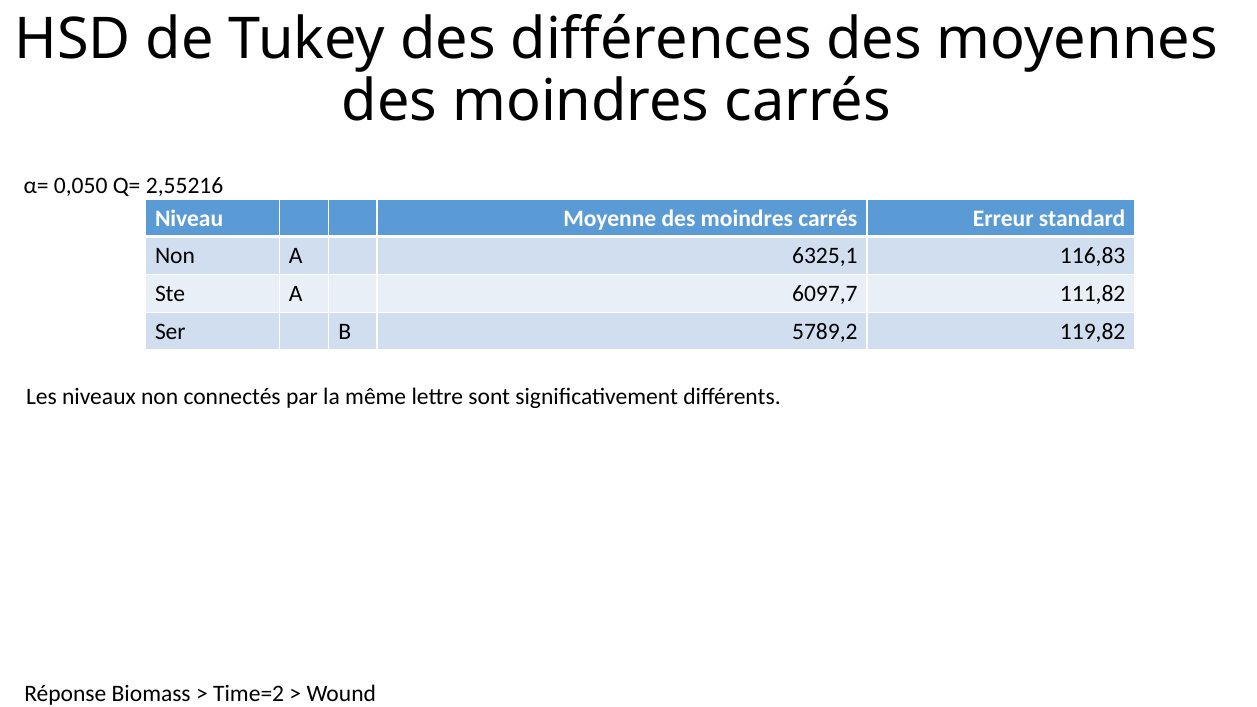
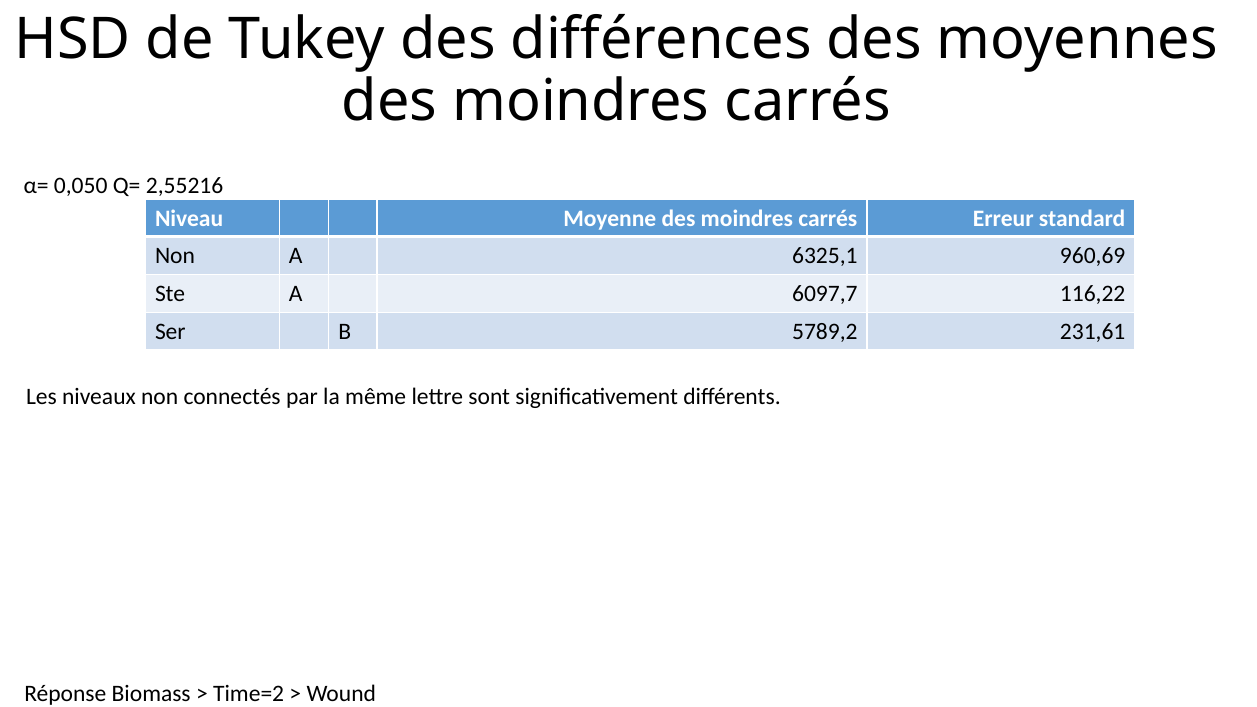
116,83: 116,83 -> 960,69 (1093, 256)
111,82: 111,82 -> 116,22 (1093, 294)
119,82: 119,82 -> 231,61 (1093, 332)
